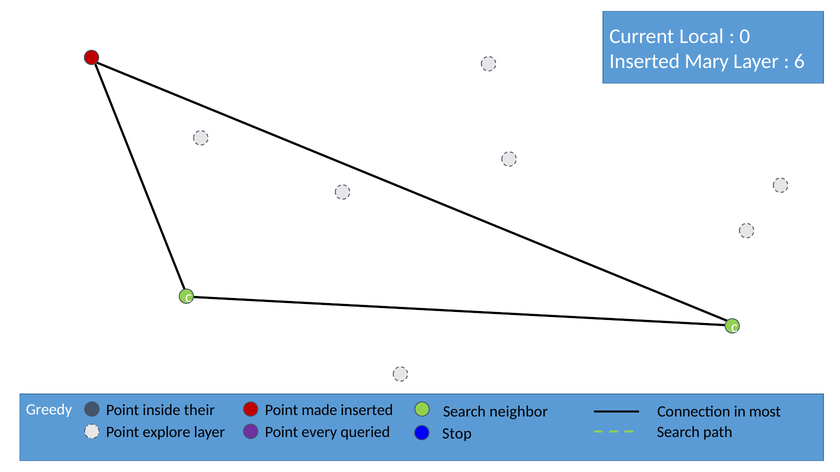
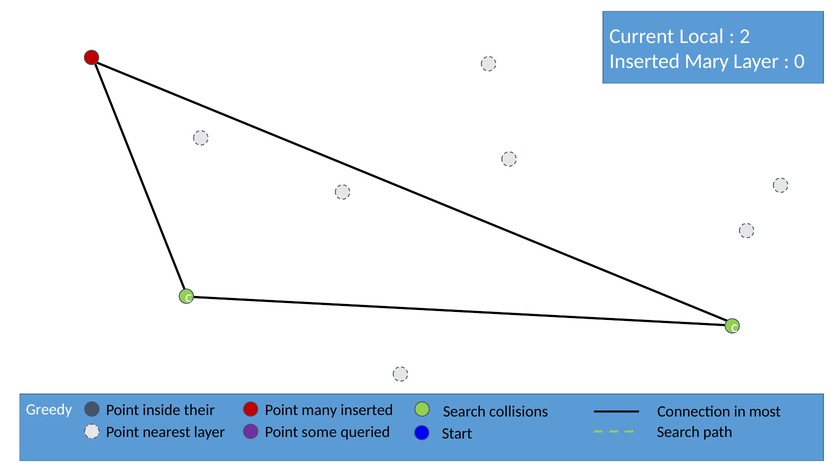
0: 0 -> 2 (745, 36)
6: 6 -> 0 (799, 61)
made: made -> many (319, 410)
neighbor: neighbor -> collisions (519, 412)
explore: explore -> nearest (167, 433)
every: every -> some (319, 433)
Stop: Stop -> Start (457, 434)
